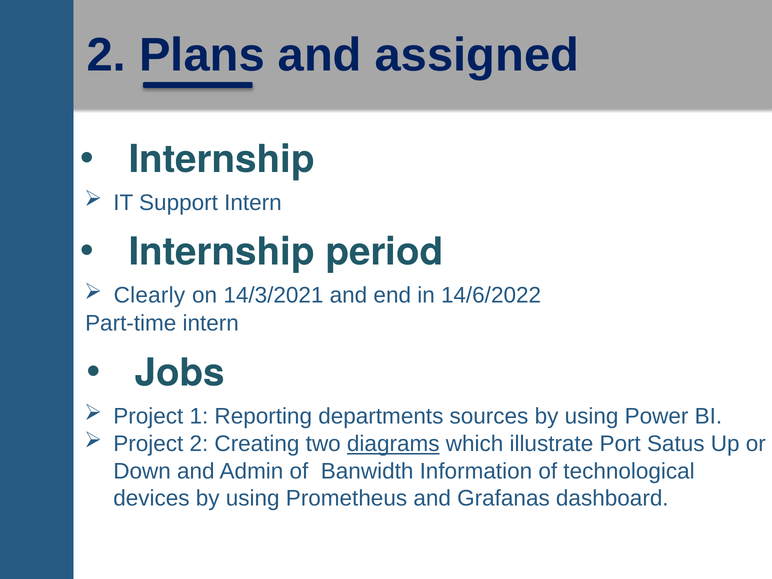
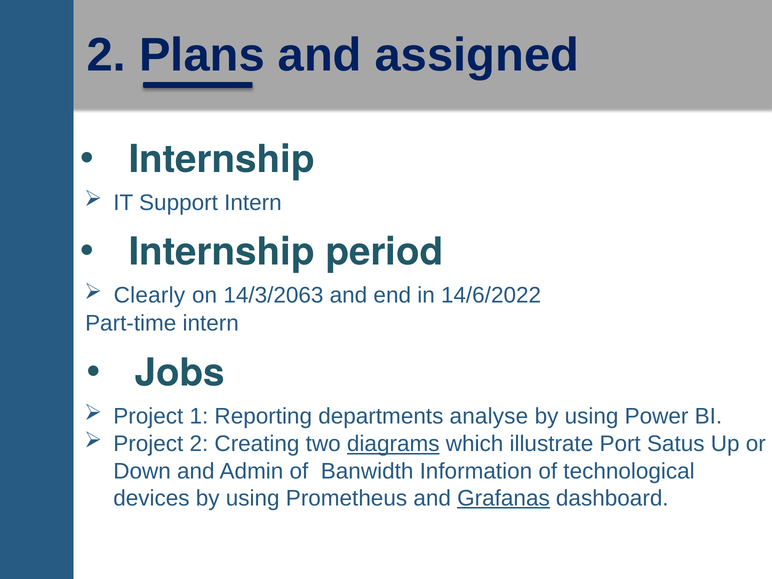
14/3/2021: 14/3/2021 -> 14/3/2063 (273, 295)
sources: sources -> analyse (489, 416)
Grafanas underline: none -> present (504, 498)
